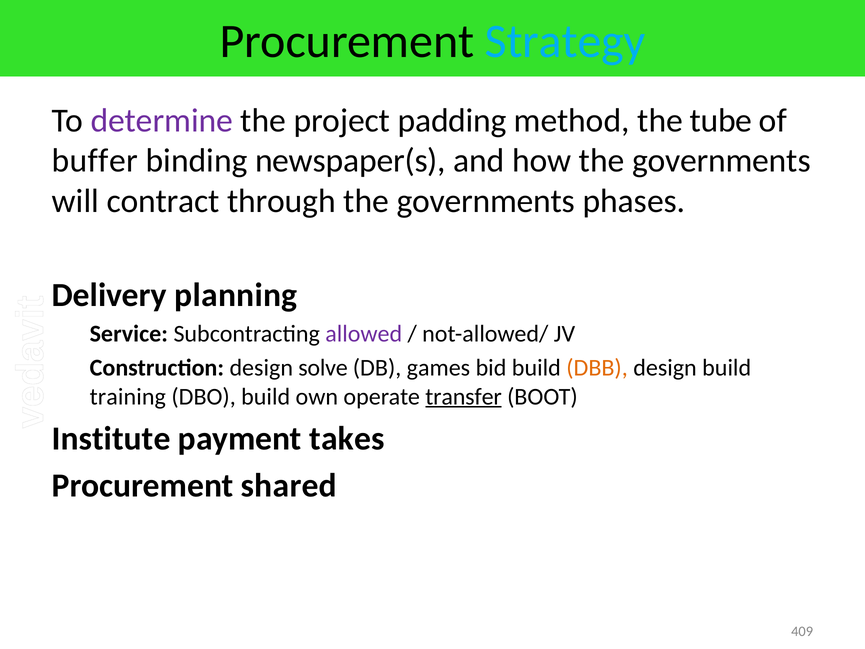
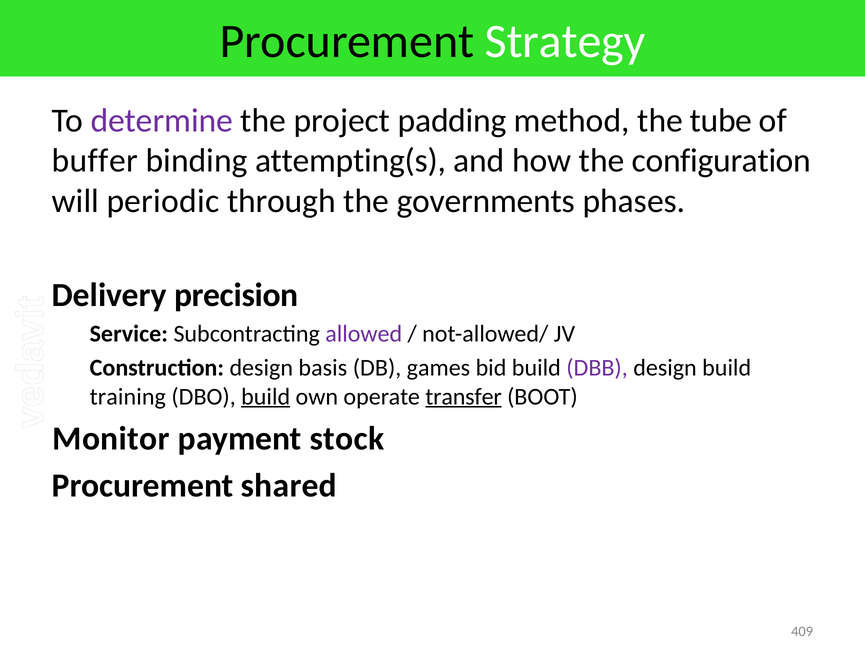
Strategy colour: light blue -> white (565, 42)
newspaper(s: newspaper(s -> attempting(s (350, 161)
how the governments: governments -> configuration (721, 161)
contract: contract -> periodic (163, 201)
planning: planning -> precision (236, 295)
solve: solve -> basis (323, 368)
DBB colour: orange -> purple (597, 368)
build underline: none -> present (266, 396)
Institute: Institute -> Monitor (111, 438)
takes: takes -> stock (347, 438)
